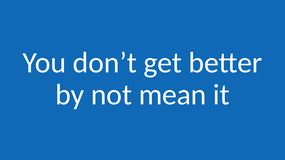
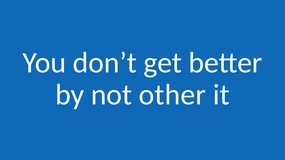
mean: mean -> other (172, 95)
